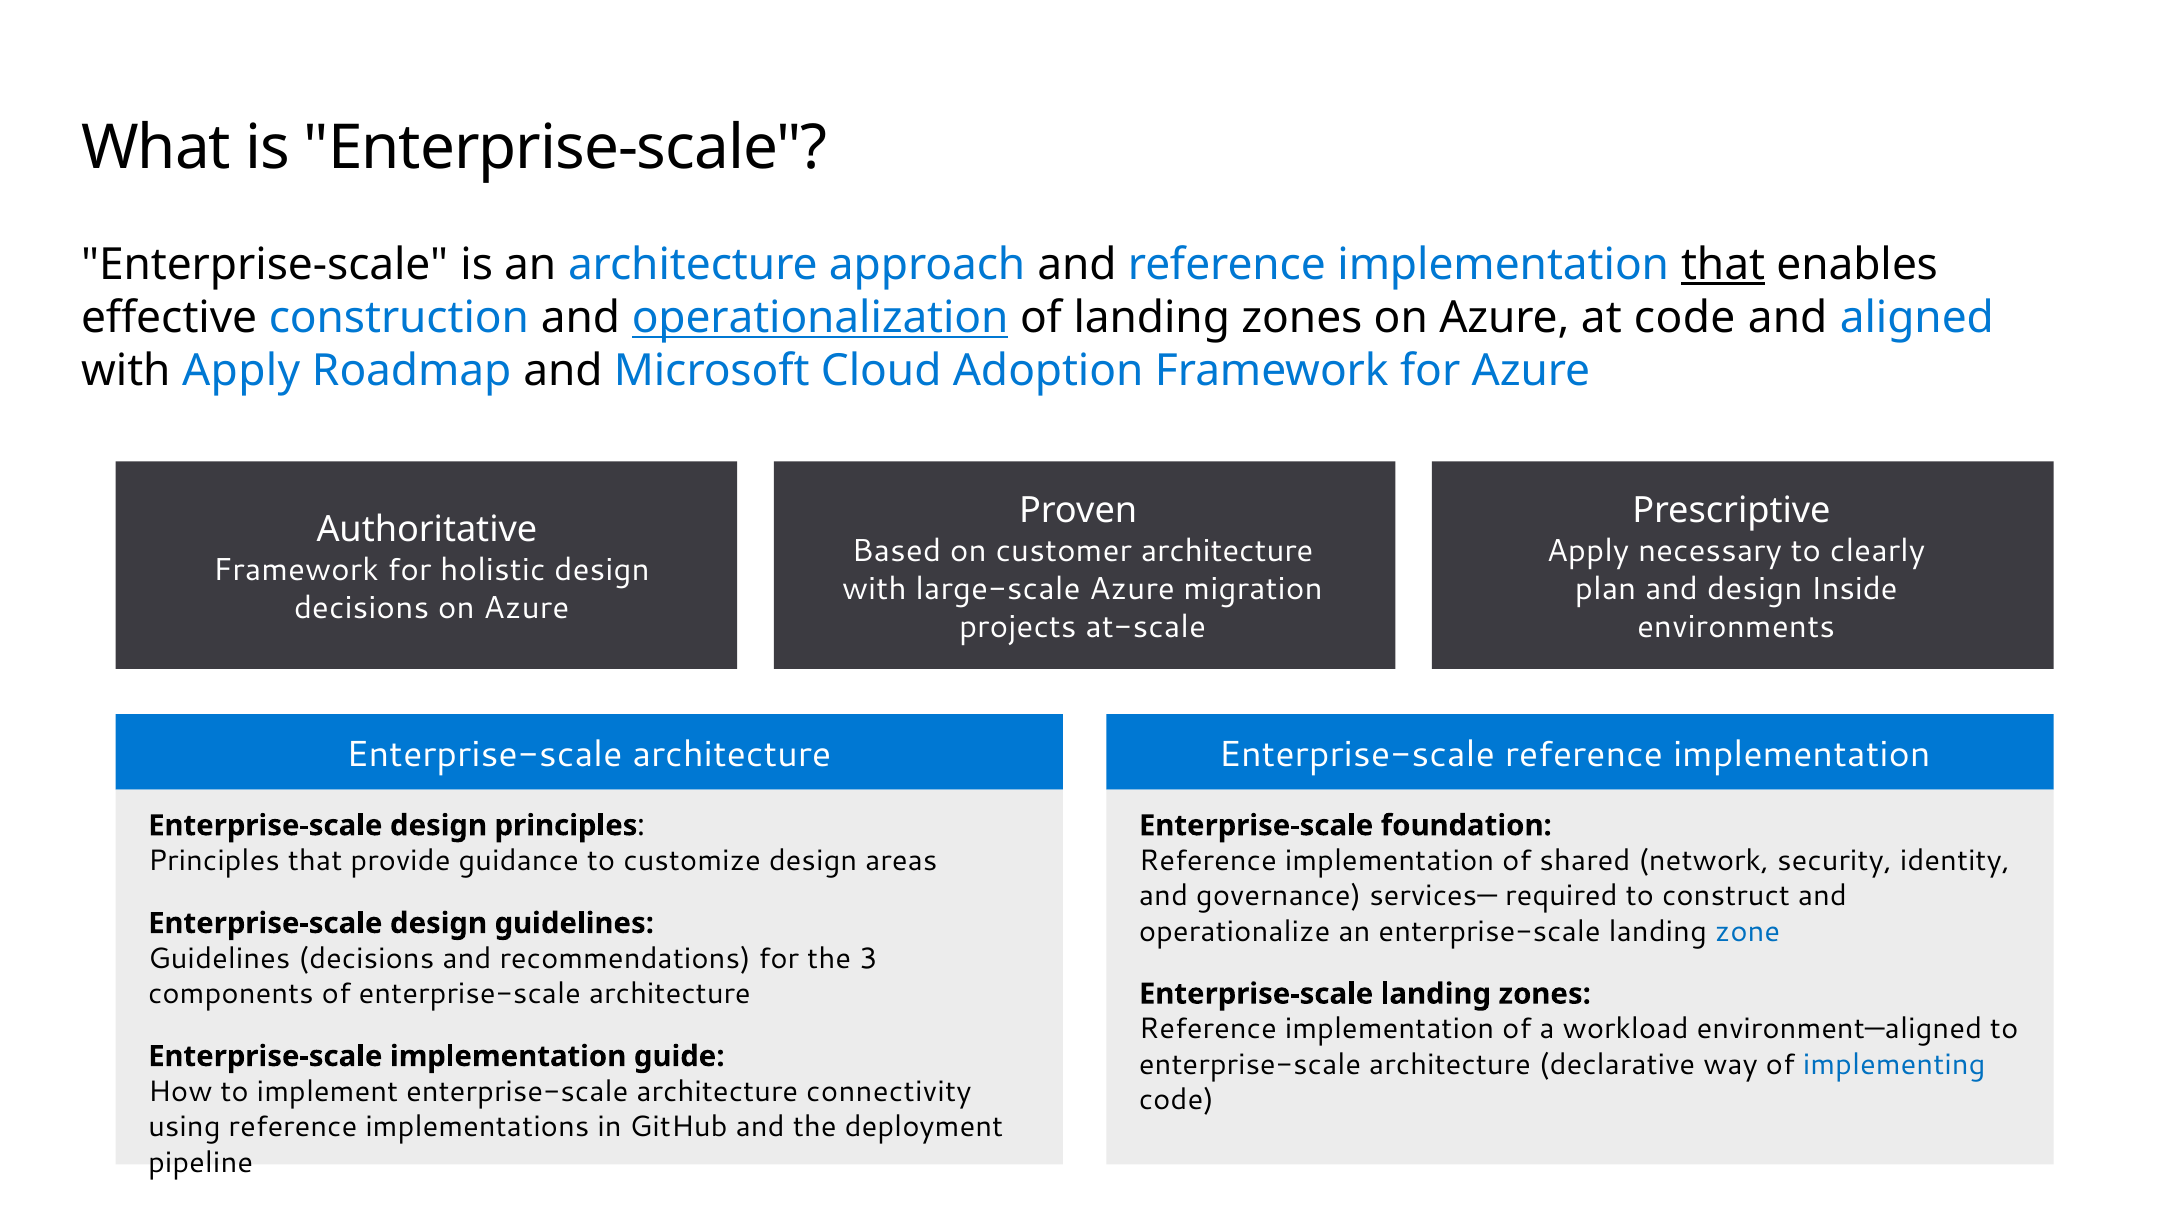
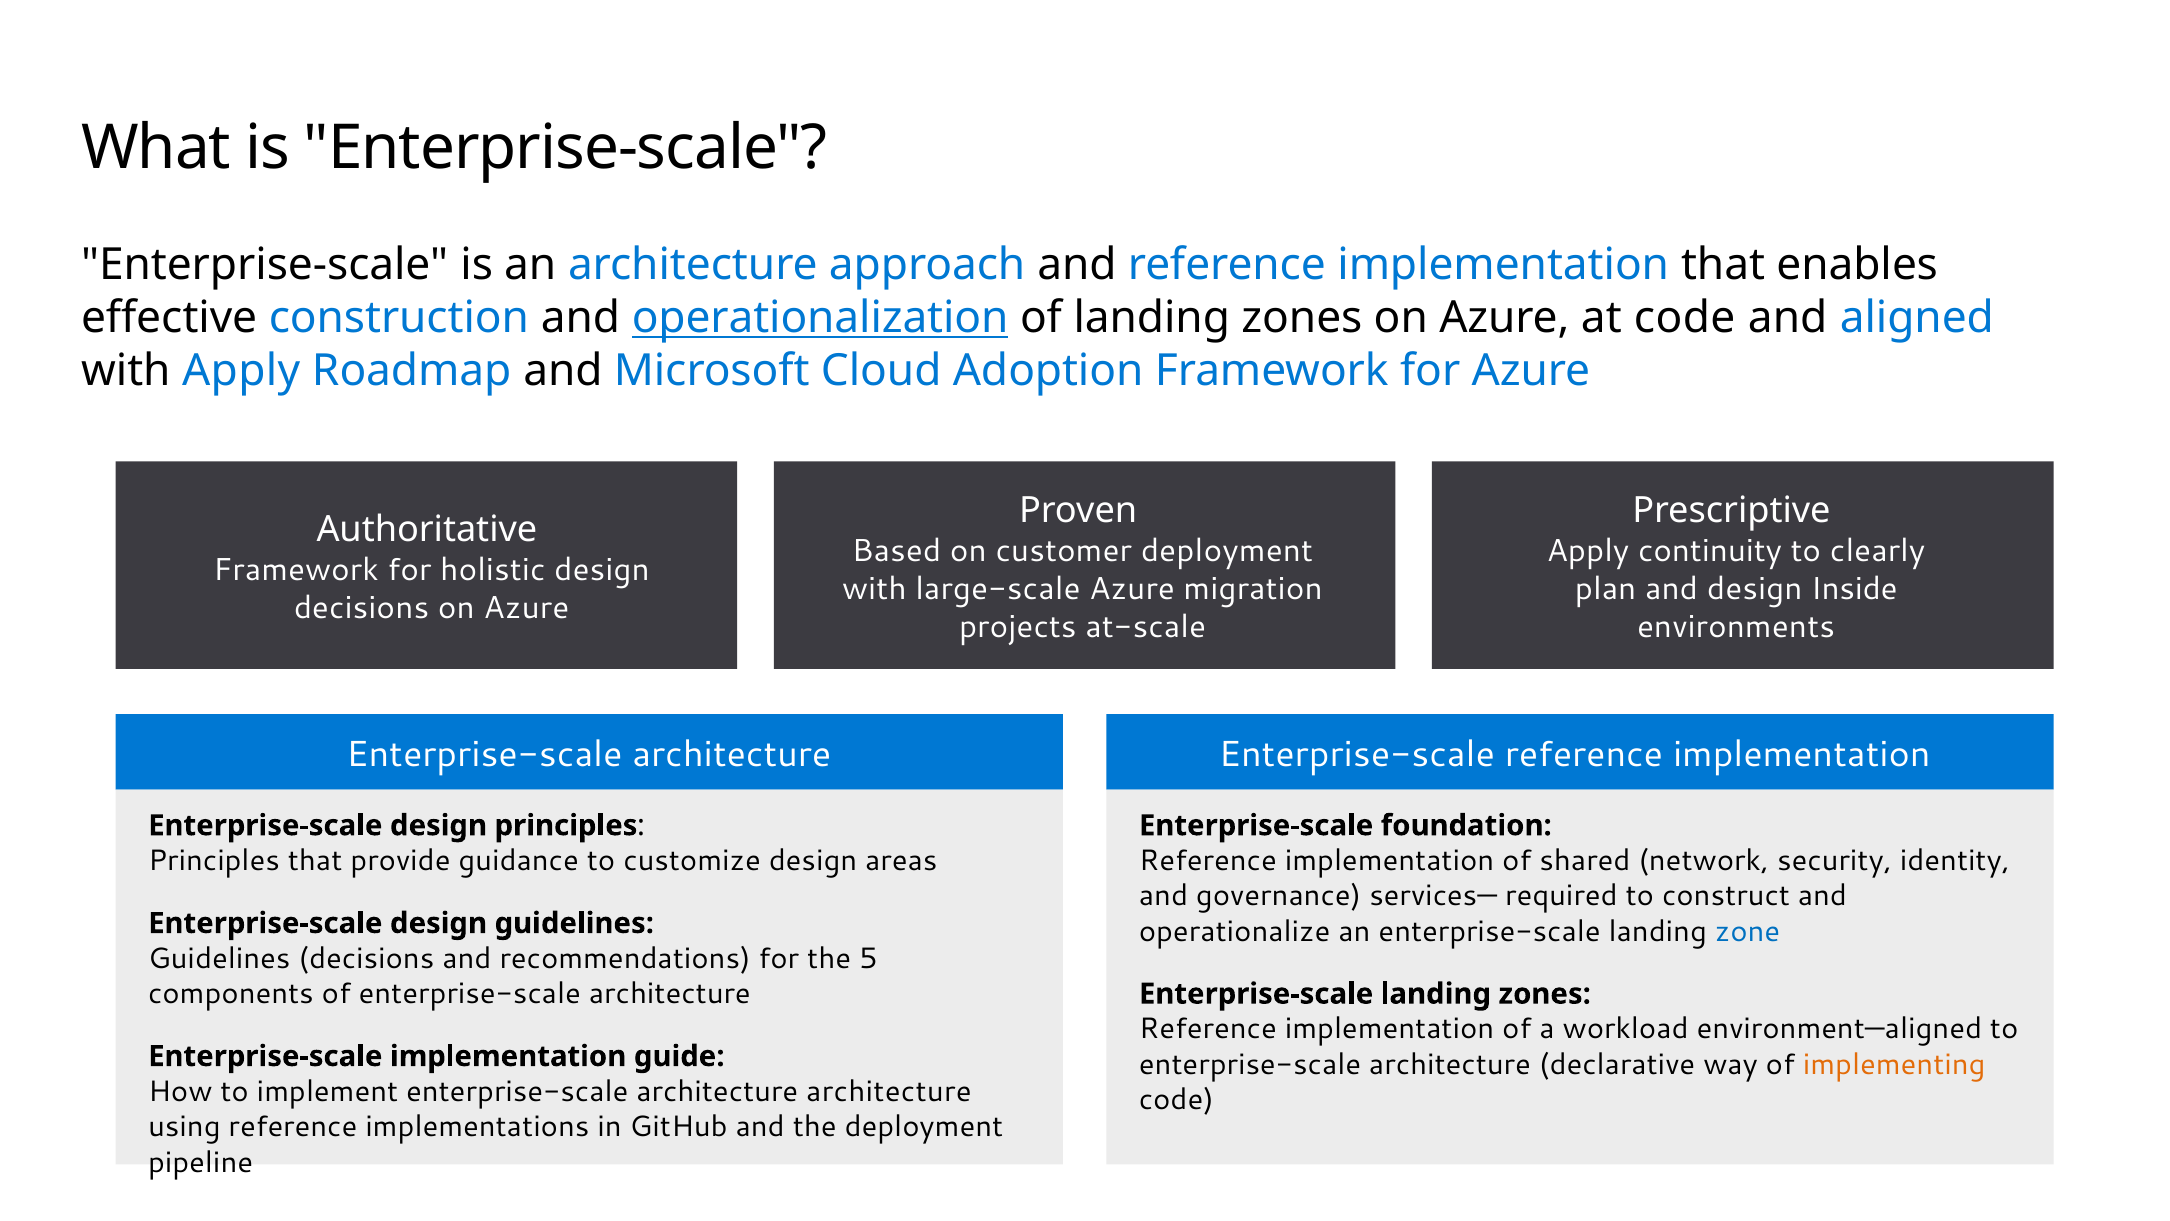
that underline: present -> none (1723, 265)
customer architecture: architecture -> deployment (1227, 551)
necessary: necessary -> continuity (1710, 551)
3: 3 -> 5 (868, 958)
implementing colour: blue -> orange (1894, 1064)
architecture connectivity: connectivity -> architecture (889, 1091)
